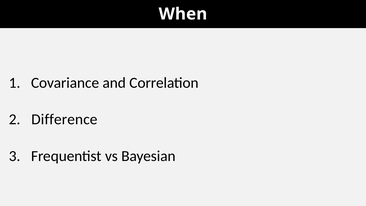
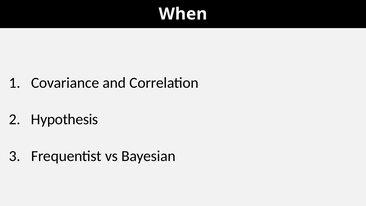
Difference: Difference -> Hypothesis (65, 119)
